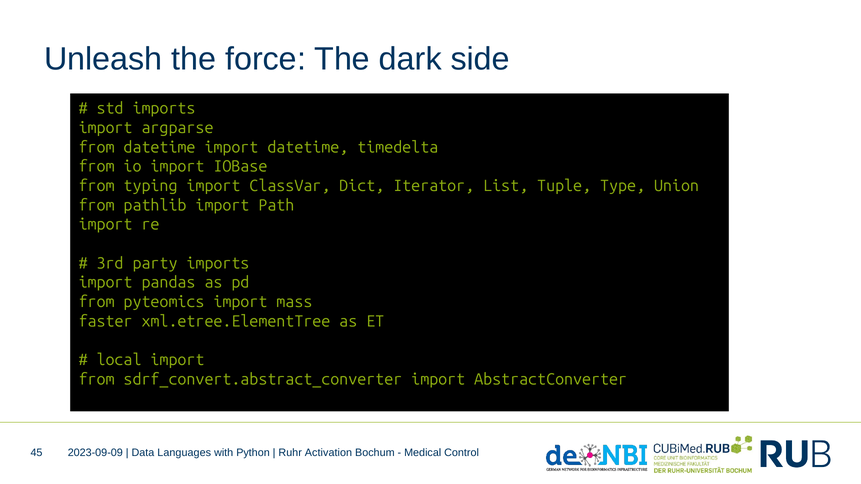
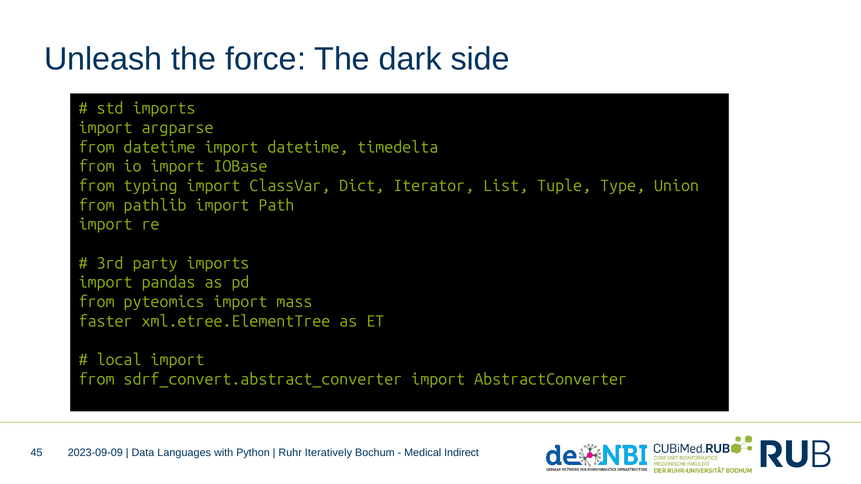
Activation: Activation -> Iteratively (328, 453)
Control: Control -> Indirect (462, 453)
